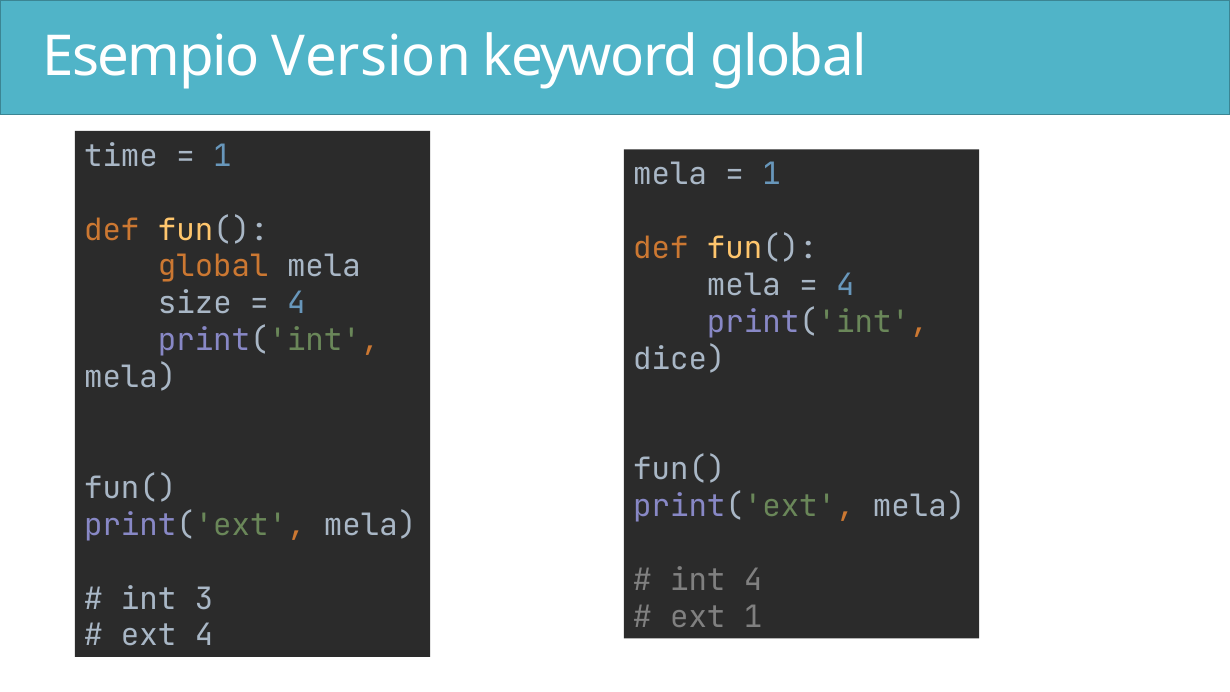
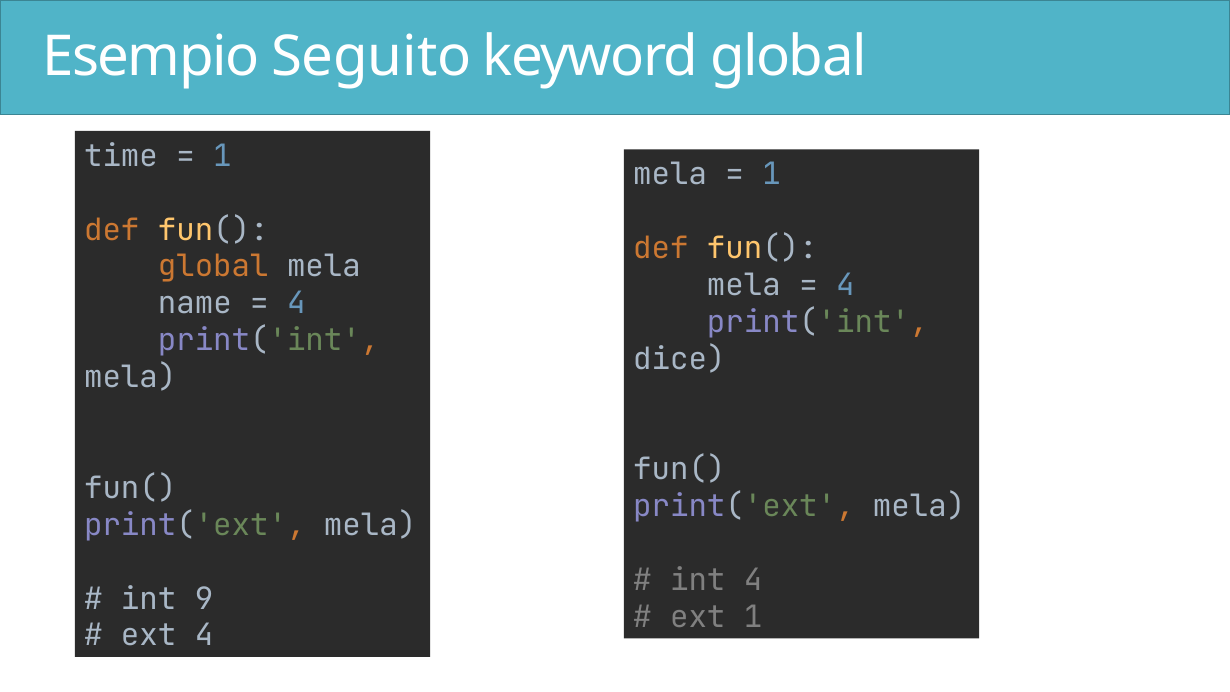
Version: Version -> Seguito (371, 57)
size: size -> name (195, 304)
3: 3 -> 9 (204, 599)
